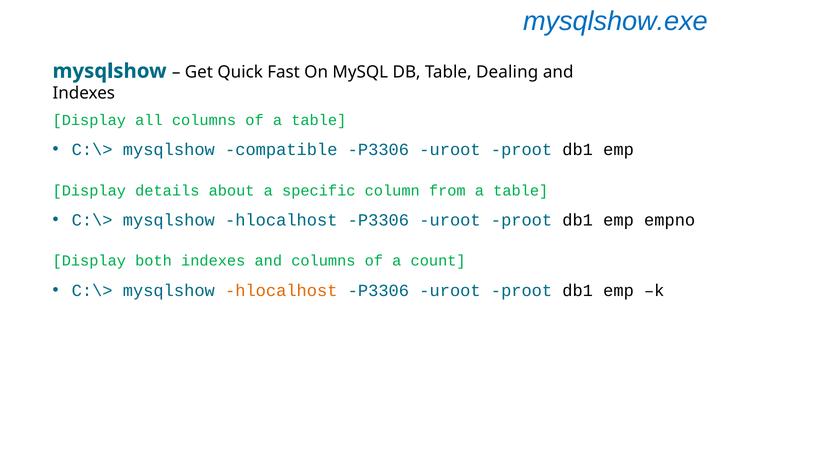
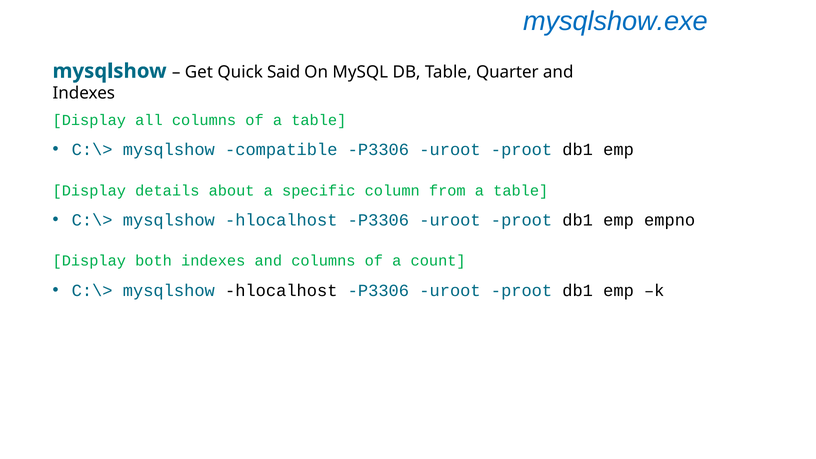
Fast: Fast -> Said (284, 72)
Dealing: Dealing -> Quarter (507, 72)
hlocalhost colour: orange -> black (281, 291)
